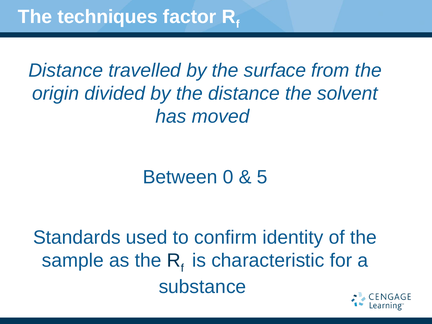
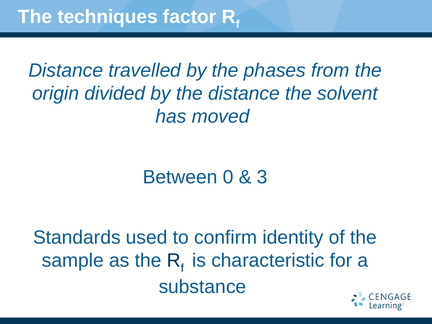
surface: surface -> phases (275, 70)
5: 5 -> 3 (262, 177)
